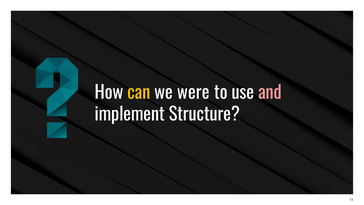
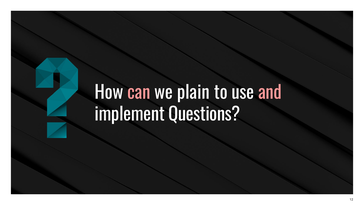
can colour: yellow -> pink (139, 93)
were: were -> plain (193, 93)
Structure: Structure -> Questions (204, 115)
